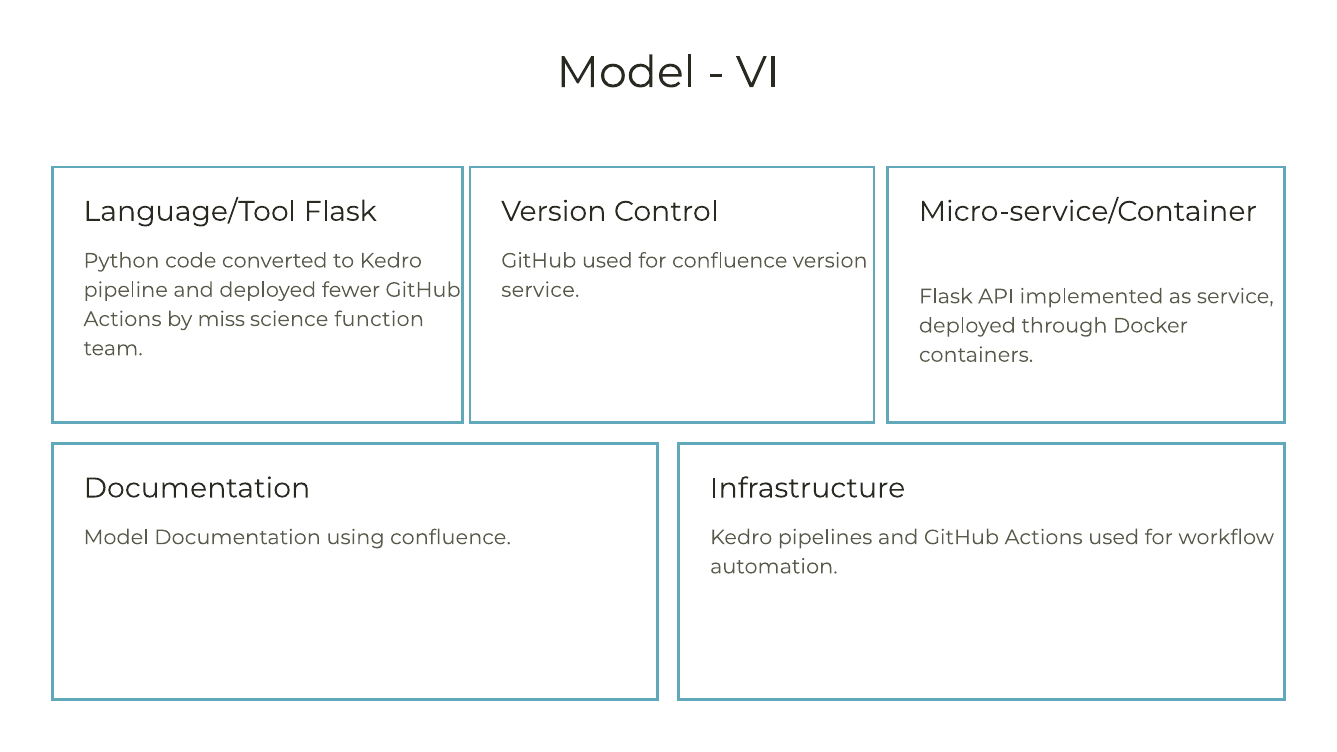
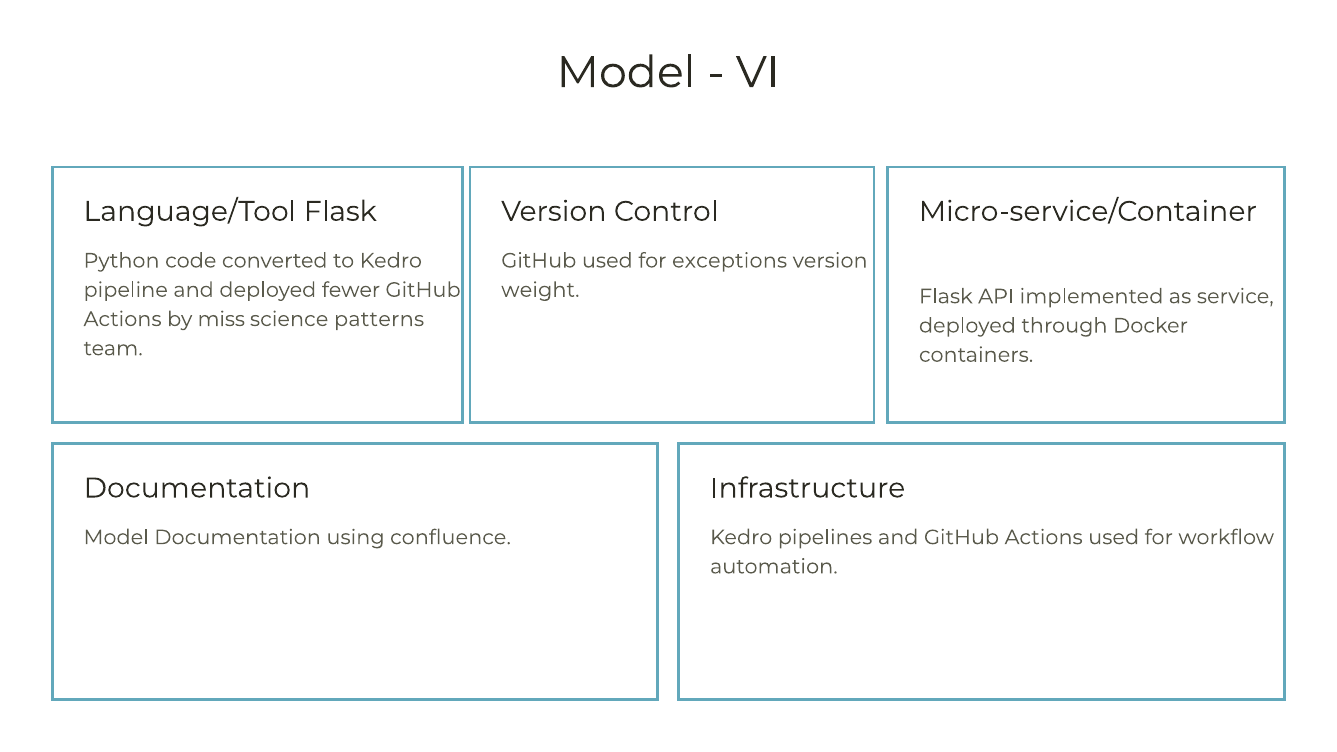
for confluence: confluence -> exceptions (730, 261)
service: service -> weight (540, 290)
function: function -> patterns (379, 319)
